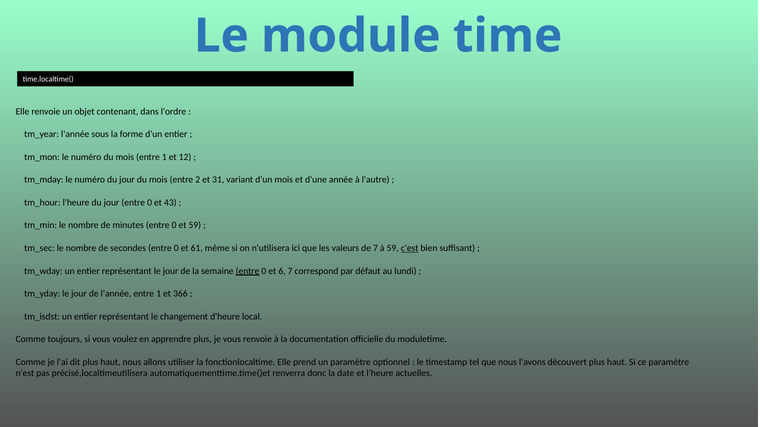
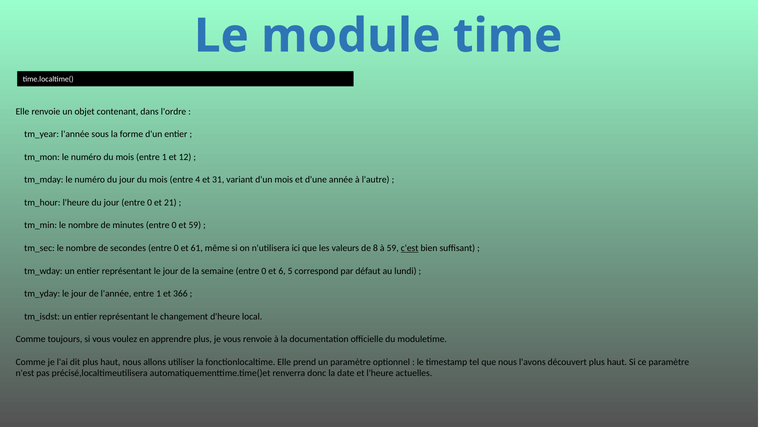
2: 2 -> 4 (198, 180)
43: 43 -> 21 (170, 203)
de 7: 7 -> 8 (375, 248)
entre underline: present -> none (248, 271)
6 7: 7 -> 5 (290, 271)
